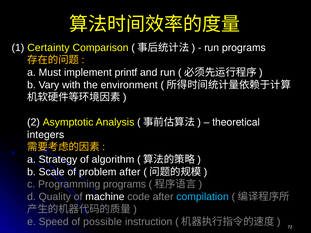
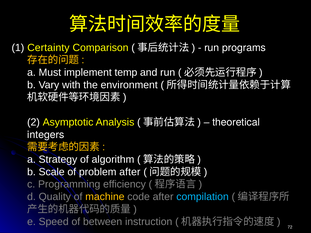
printf: printf -> temp (126, 73)
Programming programs: programs -> efficiency (124, 185)
machine colour: white -> yellow (105, 197)
possible: possible -> between (103, 222)
